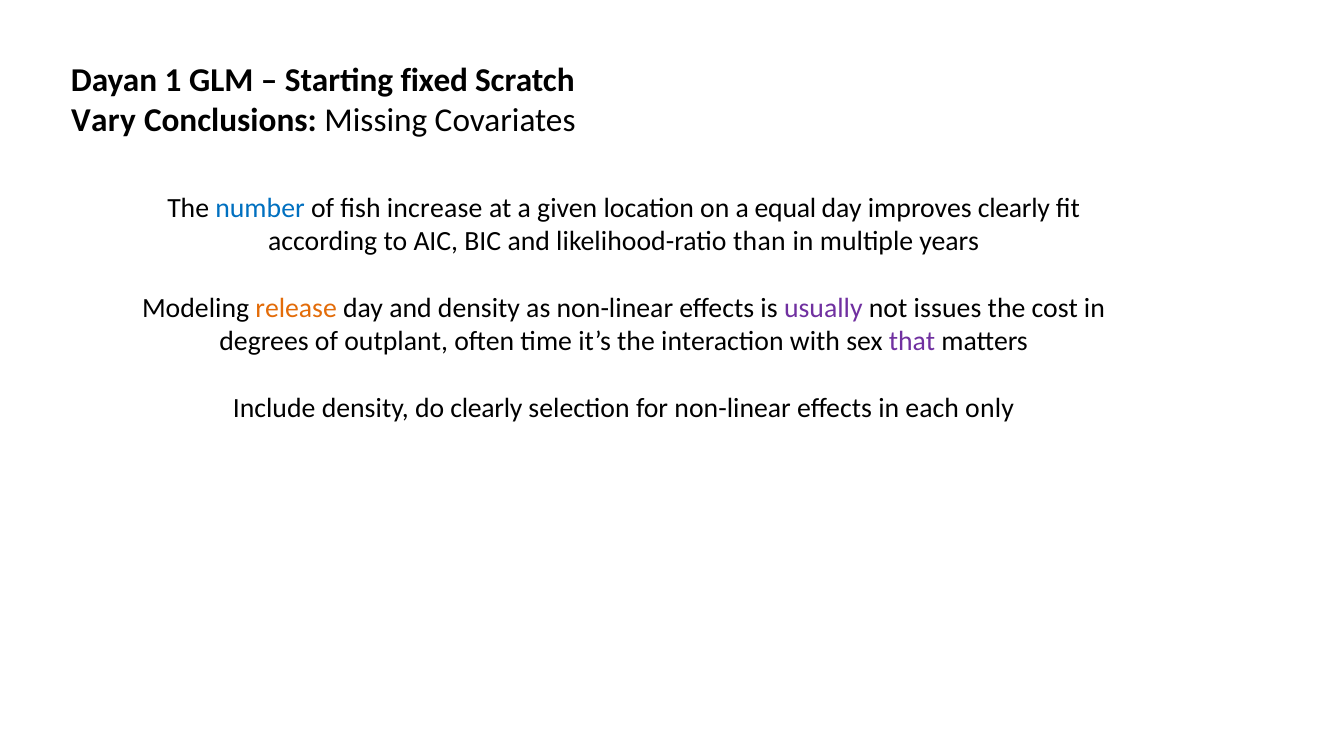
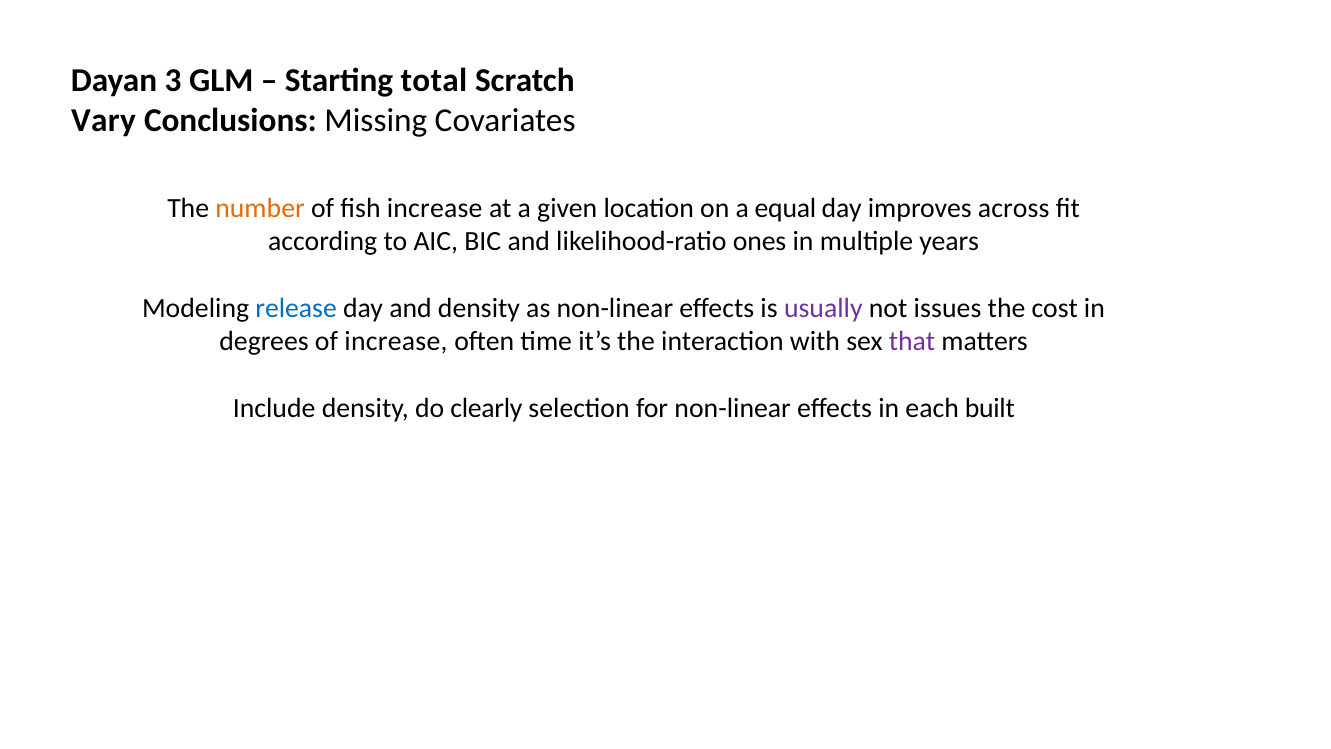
1: 1 -> 3 (173, 81)
fixed: fixed -> total (434, 81)
number colour: blue -> orange (260, 208)
improves clearly: clearly -> across (1014, 208)
than: than -> ones (760, 241)
release colour: orange -> blue (296, 308)
of outplant: outplant -> increase (396, 341)
only: only -> built (990, 408)
